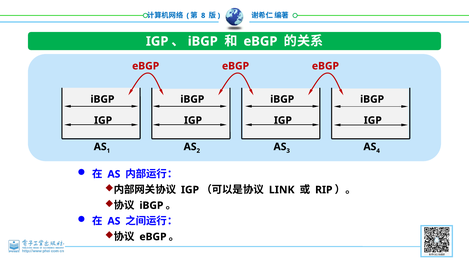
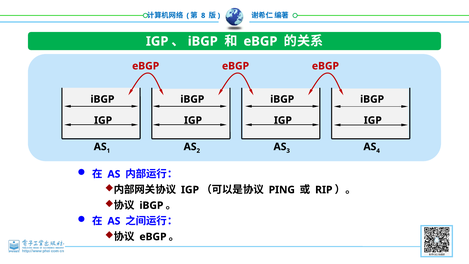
LINK: LINK -> PING (282, 190)
